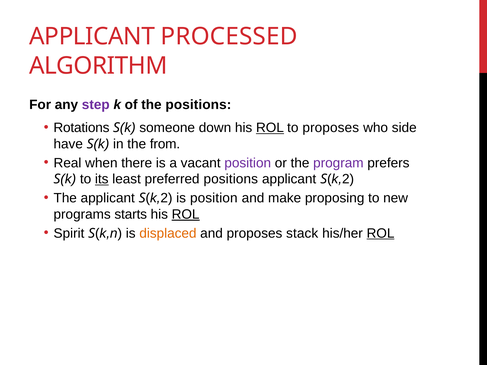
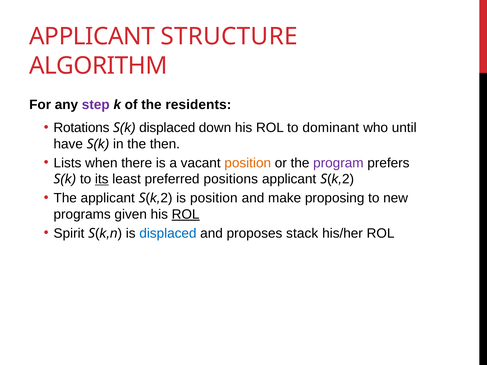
PROCESSED: PROCESSED -> STRUCTURE (229, 37)
the positions: positions -> residents (198, 105)
k someone: someone -> displaced (167, 128)
ROL underline: present -> none (270, 128)
to proposes: proposes -> dominant (331, 128)
side: side -> until (404, 128)
from: from -> then (165, 144)
Real: Real -> Lists (67, 163)
position colour: purple -> orange (248, 163)
starts: starts -> given (131, 214)
displaced colour: orange -> blue (168, 233)
ROL underline: present -> none (381, 233)
